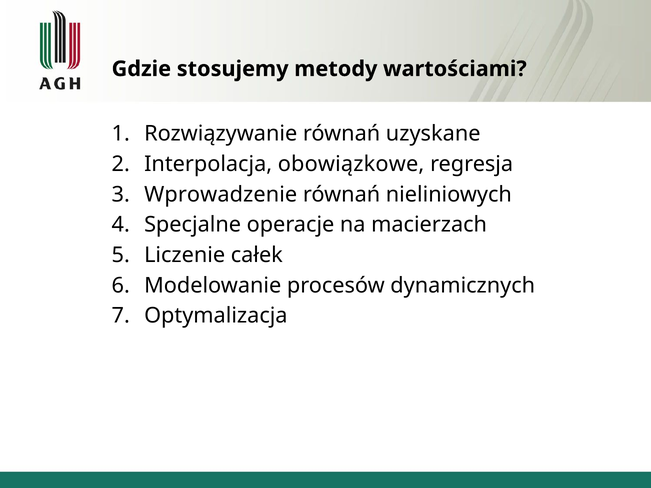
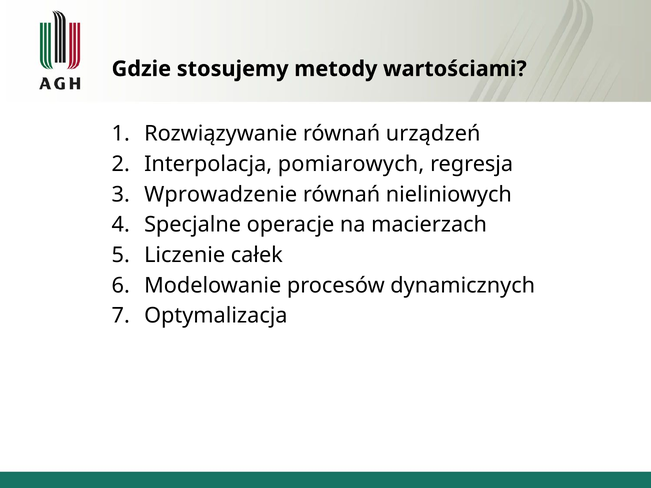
uzyskane: uzyskane -> urządzeń (433, 134)
obowiązkowe: obowiązkowe -> pomiarowych (351, 164)
